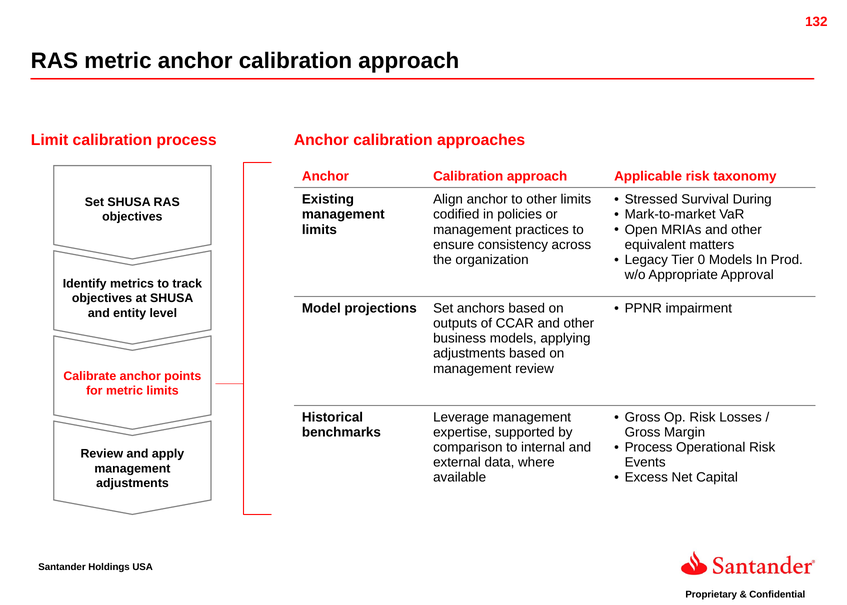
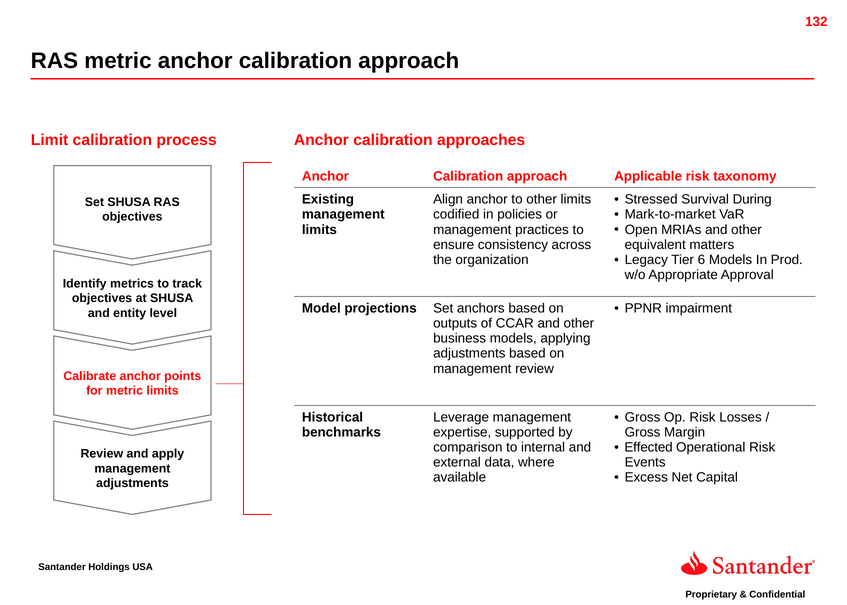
0: 0 -> 6 (701, 260)
Process: Process -> Effected (649, 447)
